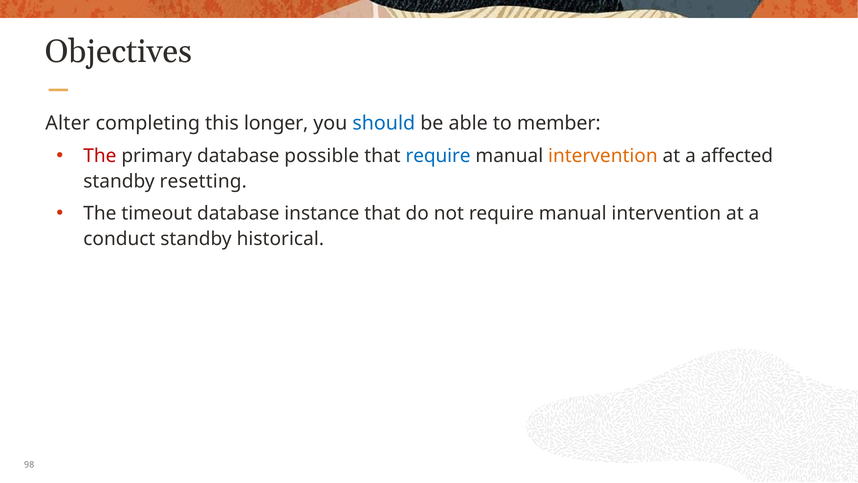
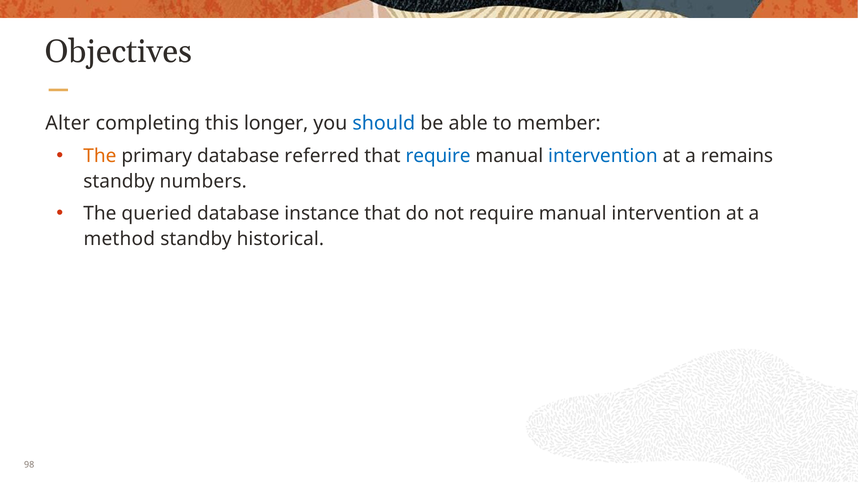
The colour: red -> orange (100, 156)
possible: possible -> referred (322, 156)
intervention colour: orange -> blue (603, 156)
affected: affected -> remains (737, 156)
resetting: resetting -> numbers (203, 181)
timeout: timeout -> queried (157, 213)
conduct: conduct -> method (119, 239)
